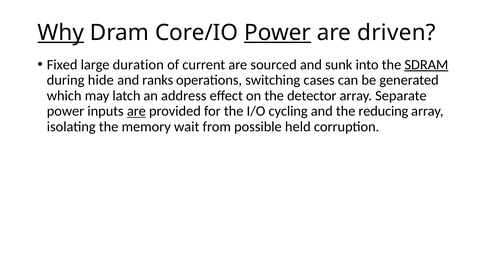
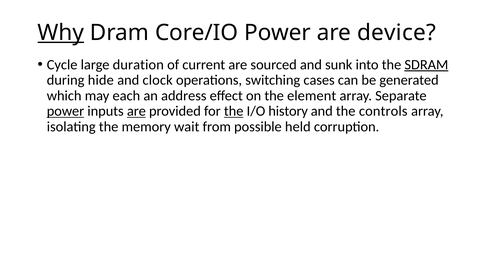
Power underline: present -> none (278, 33)
driven: driven -> device (397, 33)
Fixed: Fixed -> Cycle (62, 65)
ranks: ranks -> clock (158, 80)
latch: latch -> each (126, 96)
detector: detector -> element (312, 96)
power underline: none -> present (66, 111)
the underline: none -> present (234, 111)
cycling: cycling -> history (288, 111)
reducing: reducing -> controls (383, 111)
